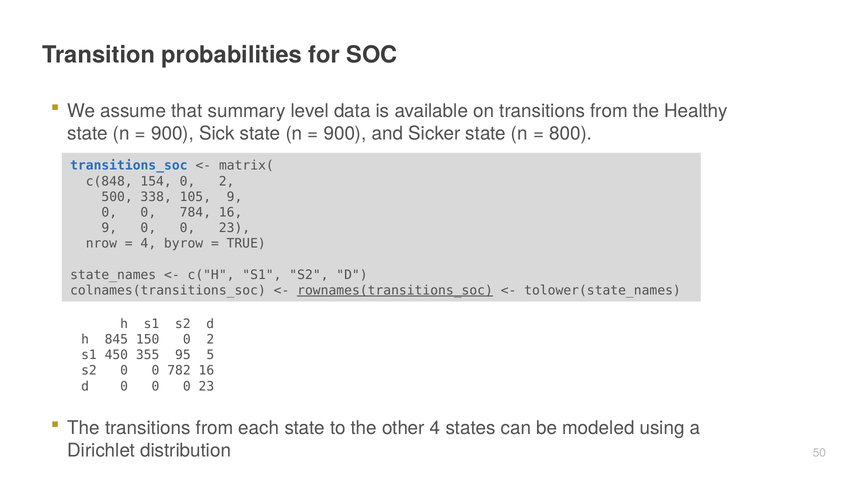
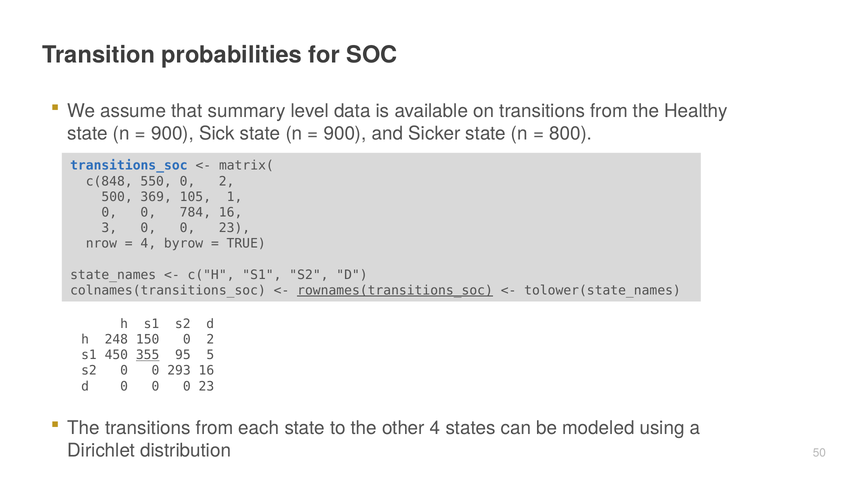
154: 154 -> 550 (156, 181)
338: 338 -> 369 (156, 197)
105 9: 9 -> 1 (235, 197)
9: 9 -> 3 (109, 228)
845: 845 -> 248 (116, 339)
355 underline: none -> present (148, 355)
782: 782 -> 293 (179, 370)
